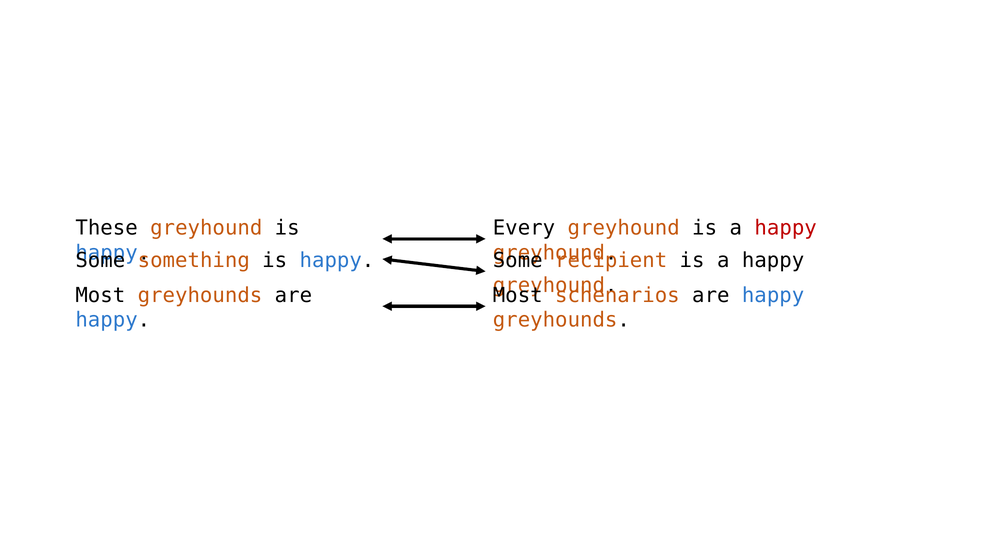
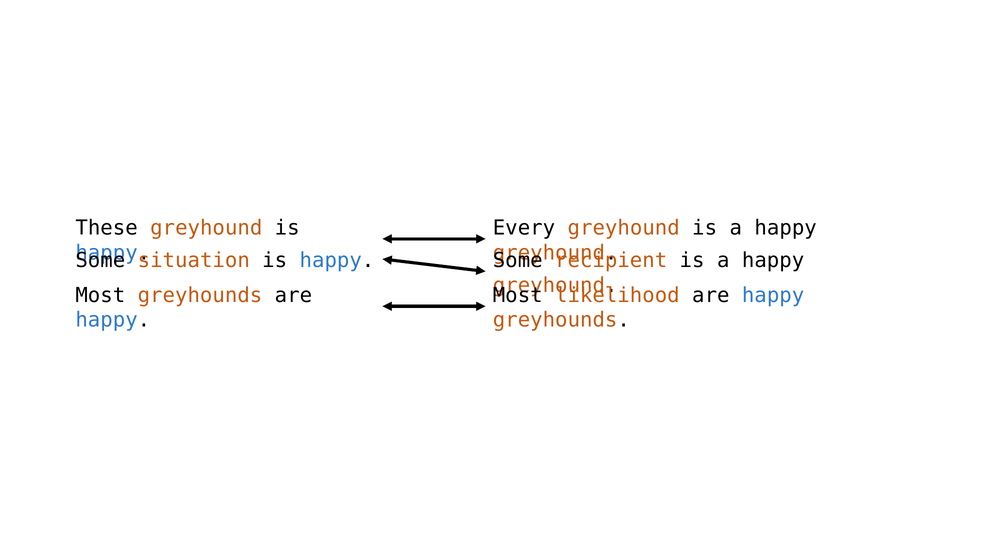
happy colour: red -> black (786, 228)
something: something -> situation (194, 260)
schenarios: schenarios -> likelihood (617, 295)
